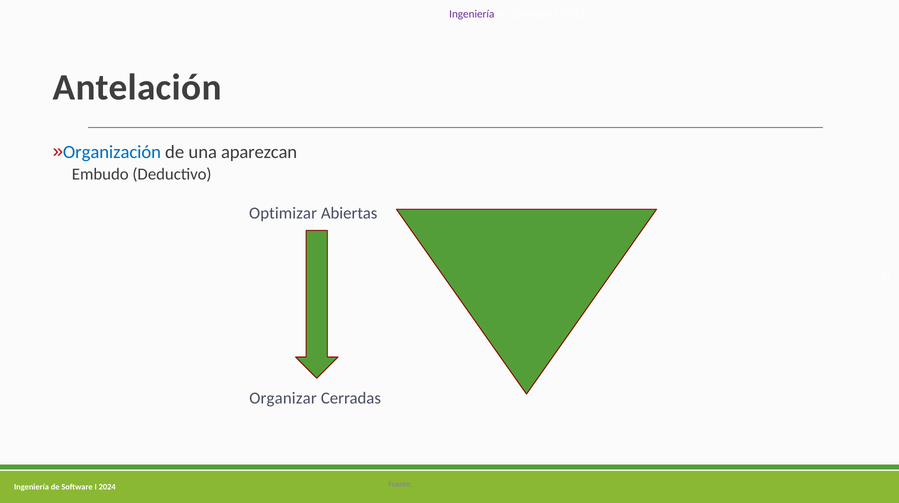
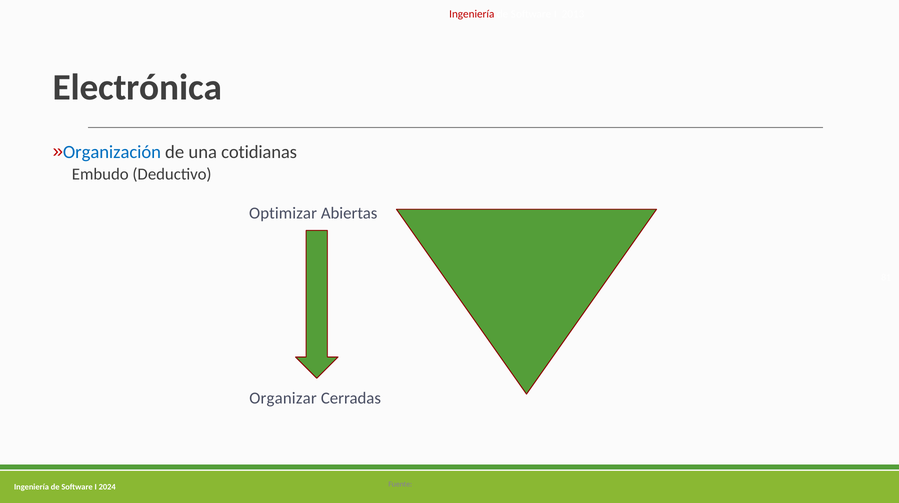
Ingeniería colour: purple -> red (472, 14)
Antelación: Antelación -> Electrónica (137, 88)
aparezcan: aparezcan -> cotidianas (259, 152)
